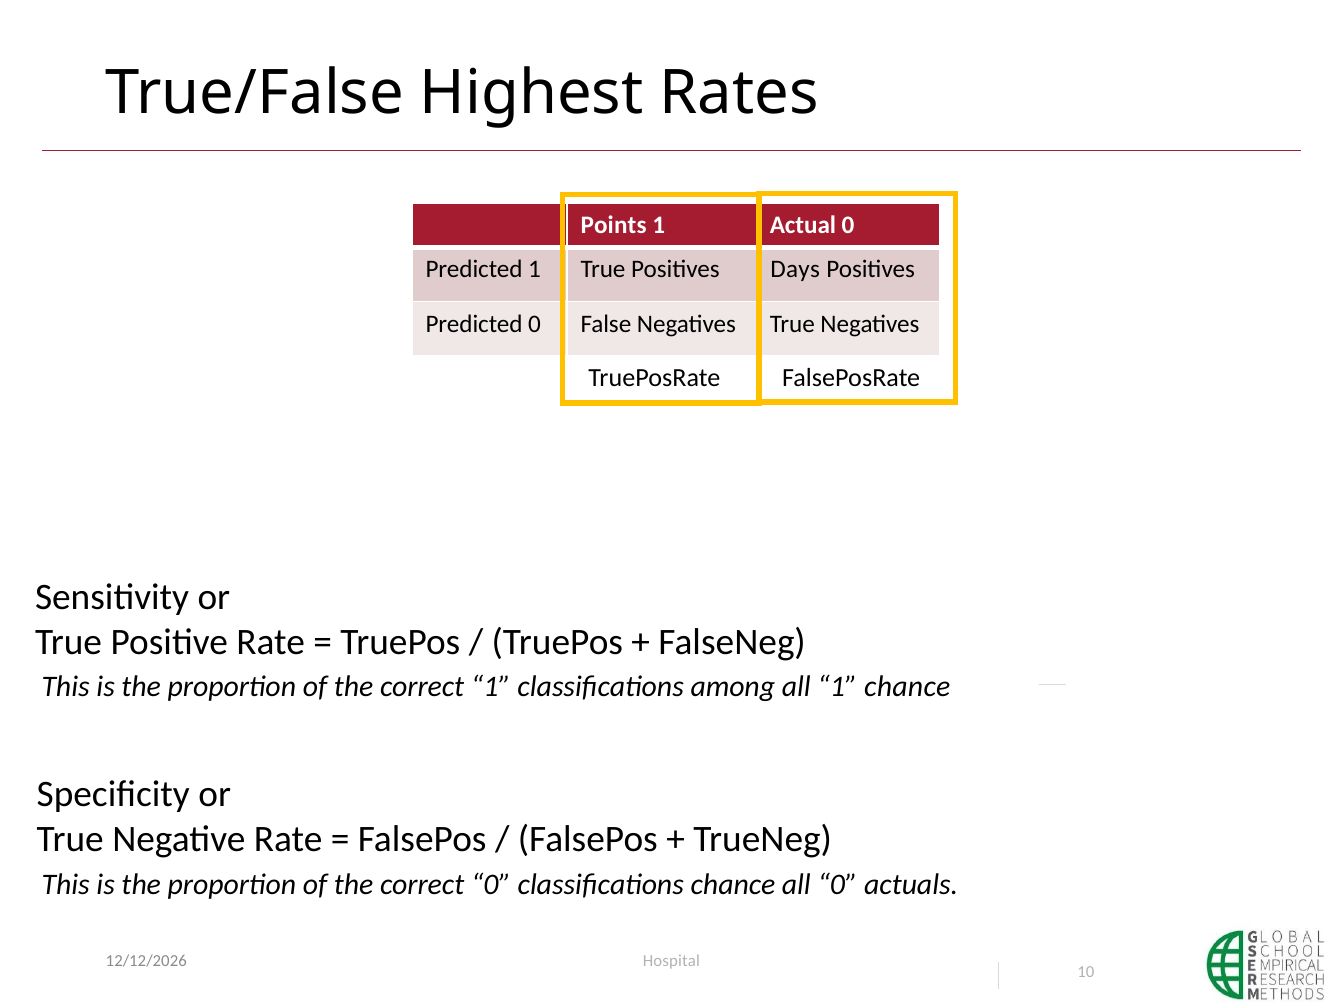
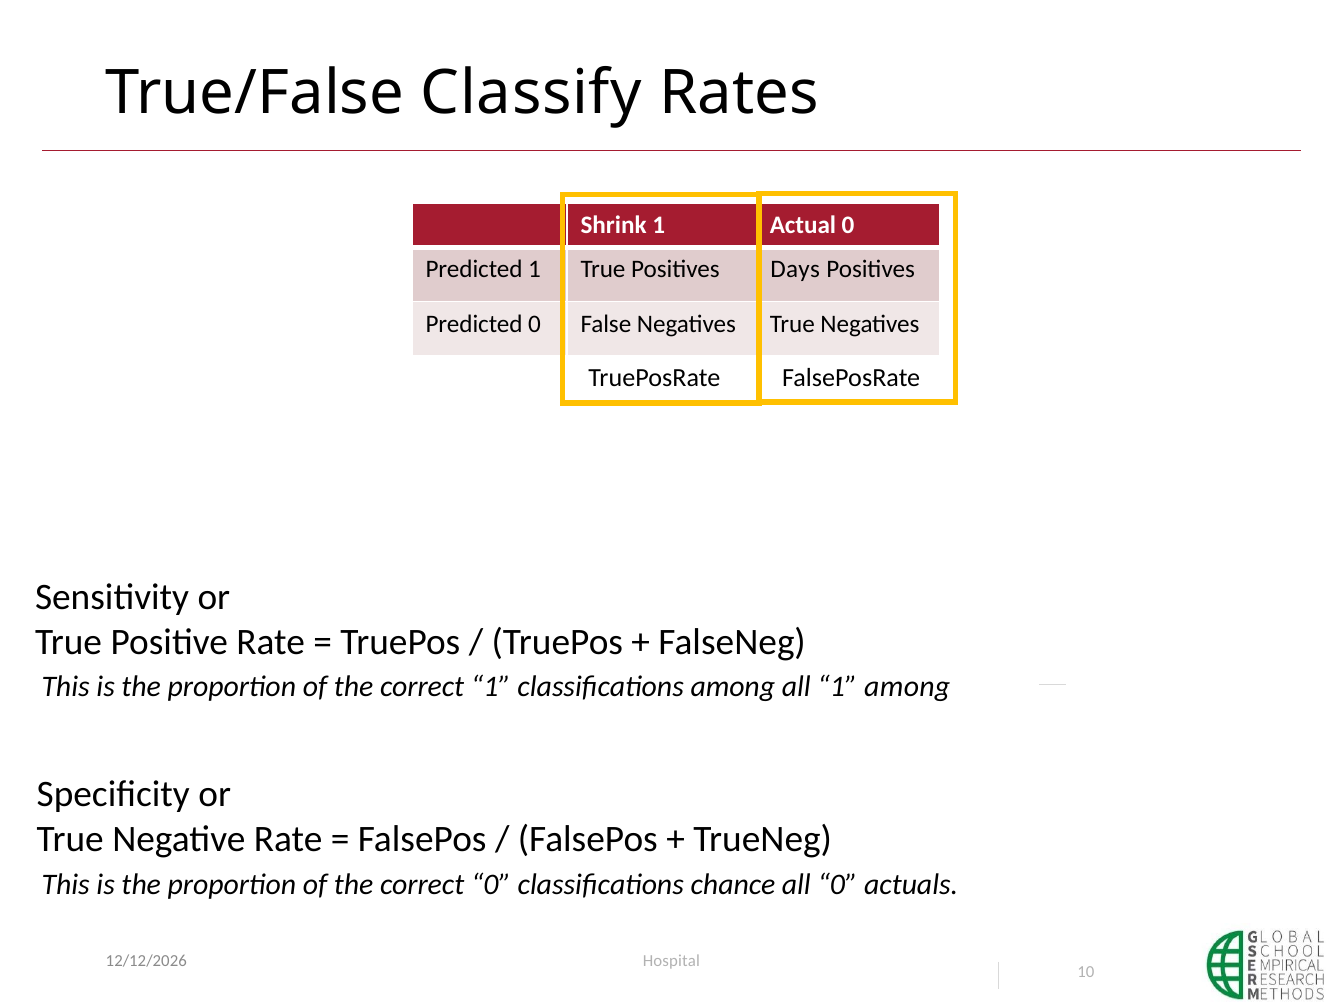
Highest: Highest -> Classify (531, 93)
Points: Points -> Shrink (614, 226)
1 chance: chance -> among (907, 687)
